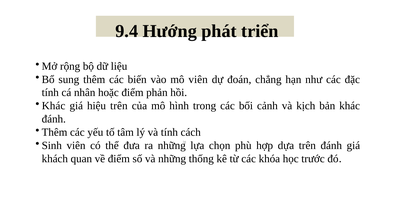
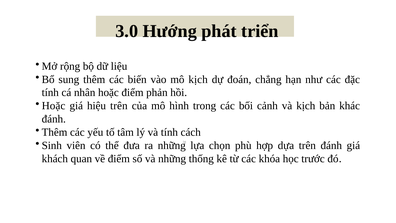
9.4: 9.4 -> 3.0 (127, 31)
mô viên: viên -> kịch (198, 79)
Khác: Khác -> Hoặc (54, 106)
